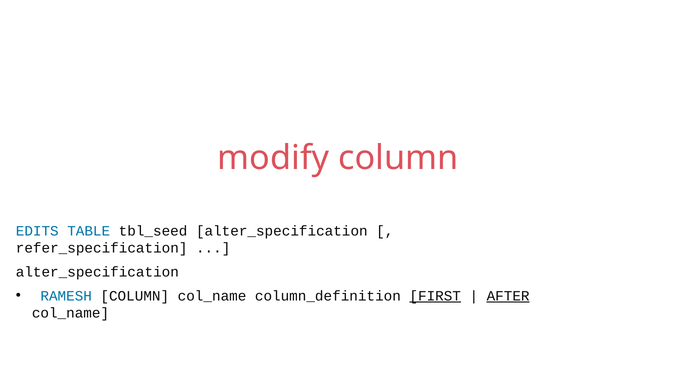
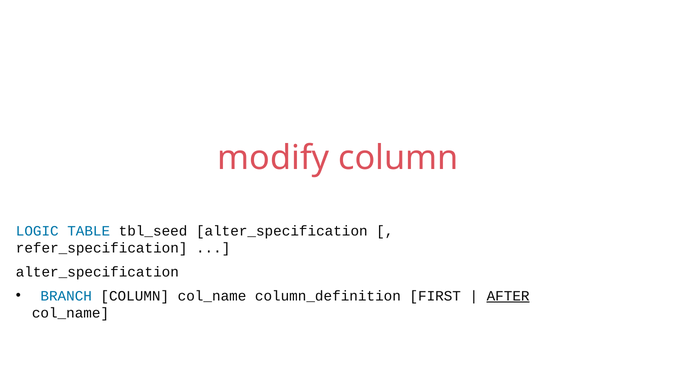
EDITS: EDITS -> LOGIC (37, 231)
RAMESH: RAMESH -> BRANCH (66, 296)
FIRST underline: present -> none (435, 296)
